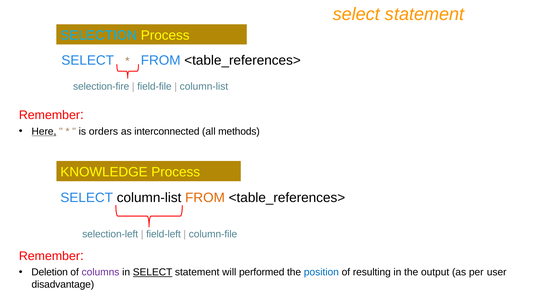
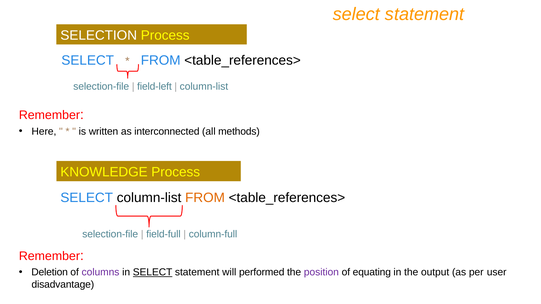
SELECTION colour: light blue -> white (99, 35)
selection-fire: selection-fire -> selection-file (101, 87)
field-file: field-file -> field-left (154, 87)
Here underline: present -> none (44, 132)
orders: orders -> written (104, 132)
selection-left: selection-left -> selection-file (110, 234)
field-left: field-left -> field-full (163, 234)
column-file: column-file -> column-full (213, 234)
position colour: blue -> purple (321, 273)
resulting: resulting -> equating (372, 273)
